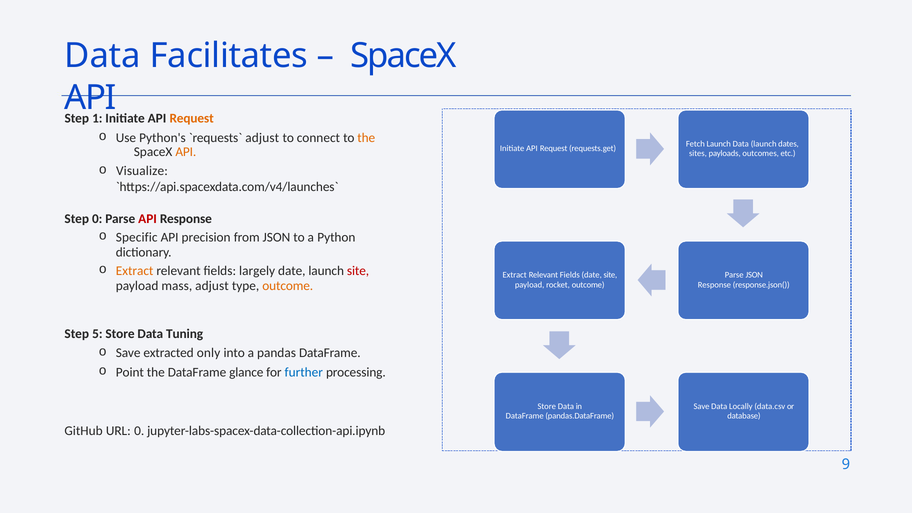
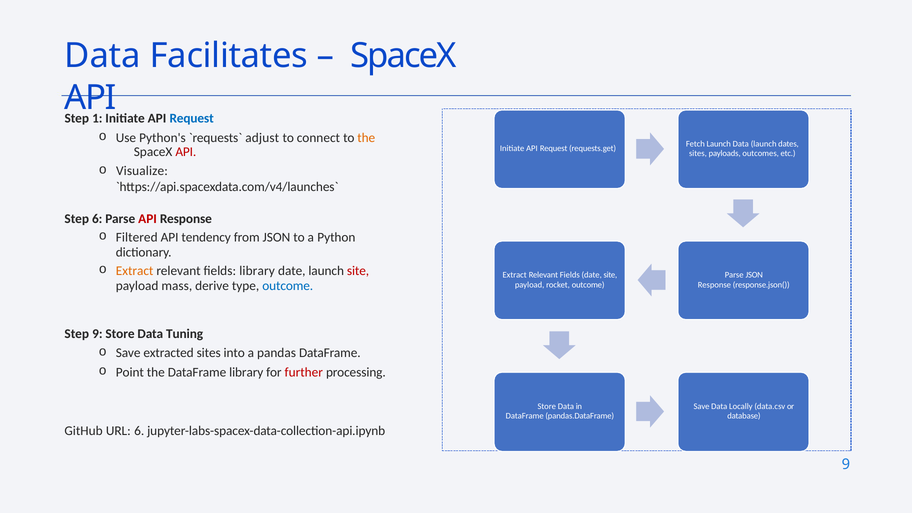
Request colour: orange -> blue (192, 118)
API colour: orange -> red (186, 152)
Step 0: 0 -> 6 (97, 219)
Specific: Specific -> Filtered (137, 237)
precision: precision -> tendency (206, 237)
fields largely: largely -> library (257, 271)
mass adjust: adjust -> derive (212, 286)
outcome colour: orange -> blue (288, 286)
Step 5: 5 -> 9 (97, 334)
extracted only: only -> sites (209, 353)
DataFrame glance: glance -> library (246, 372)
further colour: blue -> red (304, 372)
URL 0: 0 -> 6 (139, 431)
